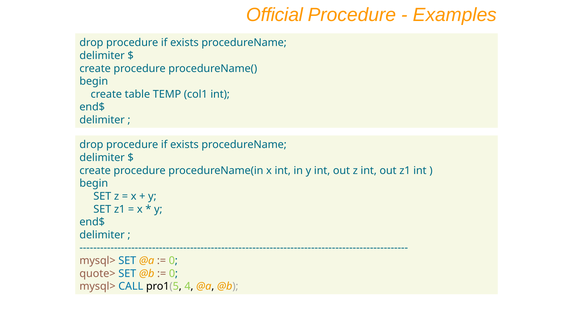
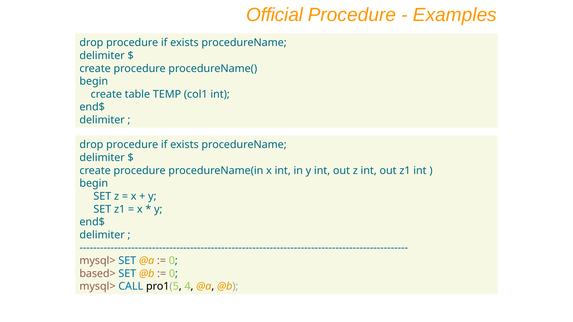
quote>: quote> -> based> (98, 274)
